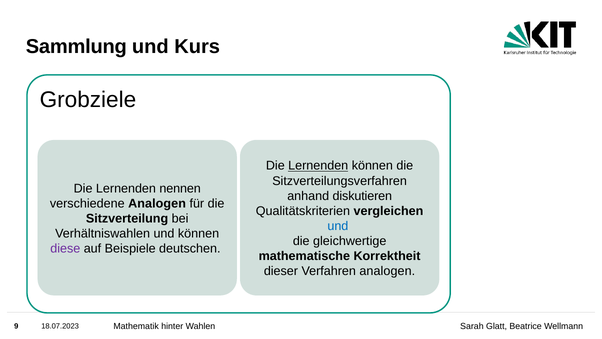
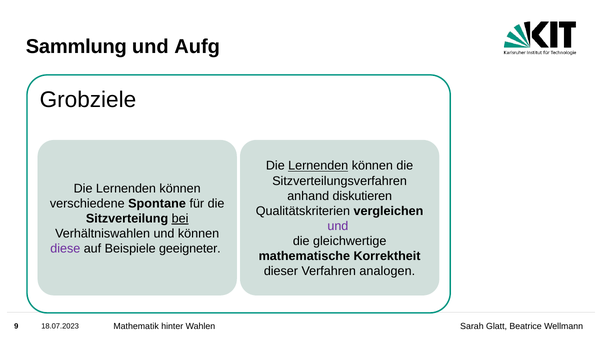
Kurs: Kurs -> Aufg (197, 46)
nennen: nennen -> können (180, 188)
verschiedene Analogen: Analogen -> Spontane (157, 203)
bei underline: none -> present (180, 218)
und colour: blue -> purple (338, 226)
deutschen: deutschen -> geeigneter (190, 248)
